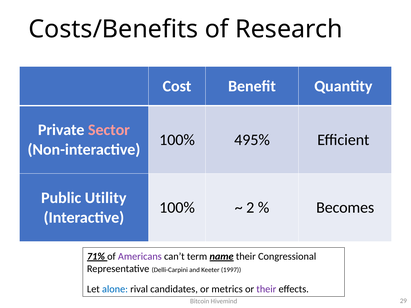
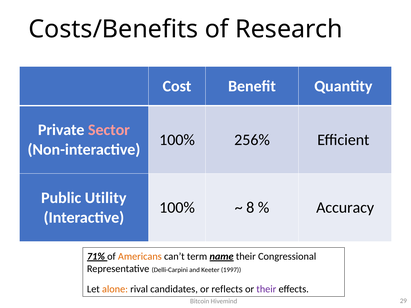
495%: 495% -> 256% (252, 140)
2: 2 -> 8 (250, 208)
Becomes: Becomes -> Accuracy (345, 208)
Americans colour: purple -> orange (140, 257)
alone colour: blue -> orange (115, 289)
metrics: metrics -> reflects (227, 289)
